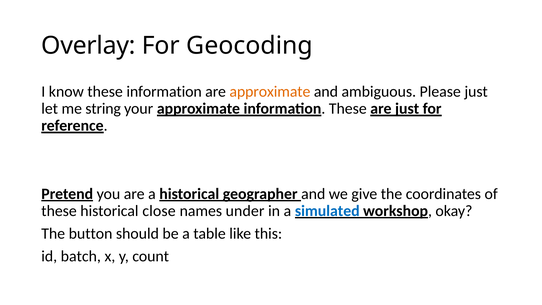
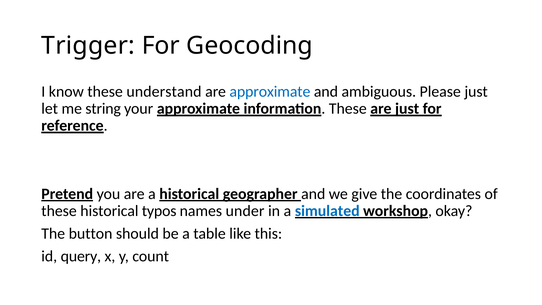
Overlay: Overlay -> Trigger (88, 46)
these information: information -> understand (164, 92)
approximate colour: orange -> blue (270, 92)
close: close -> typos (159, 211)
batch: batch -> query (81, 256)
